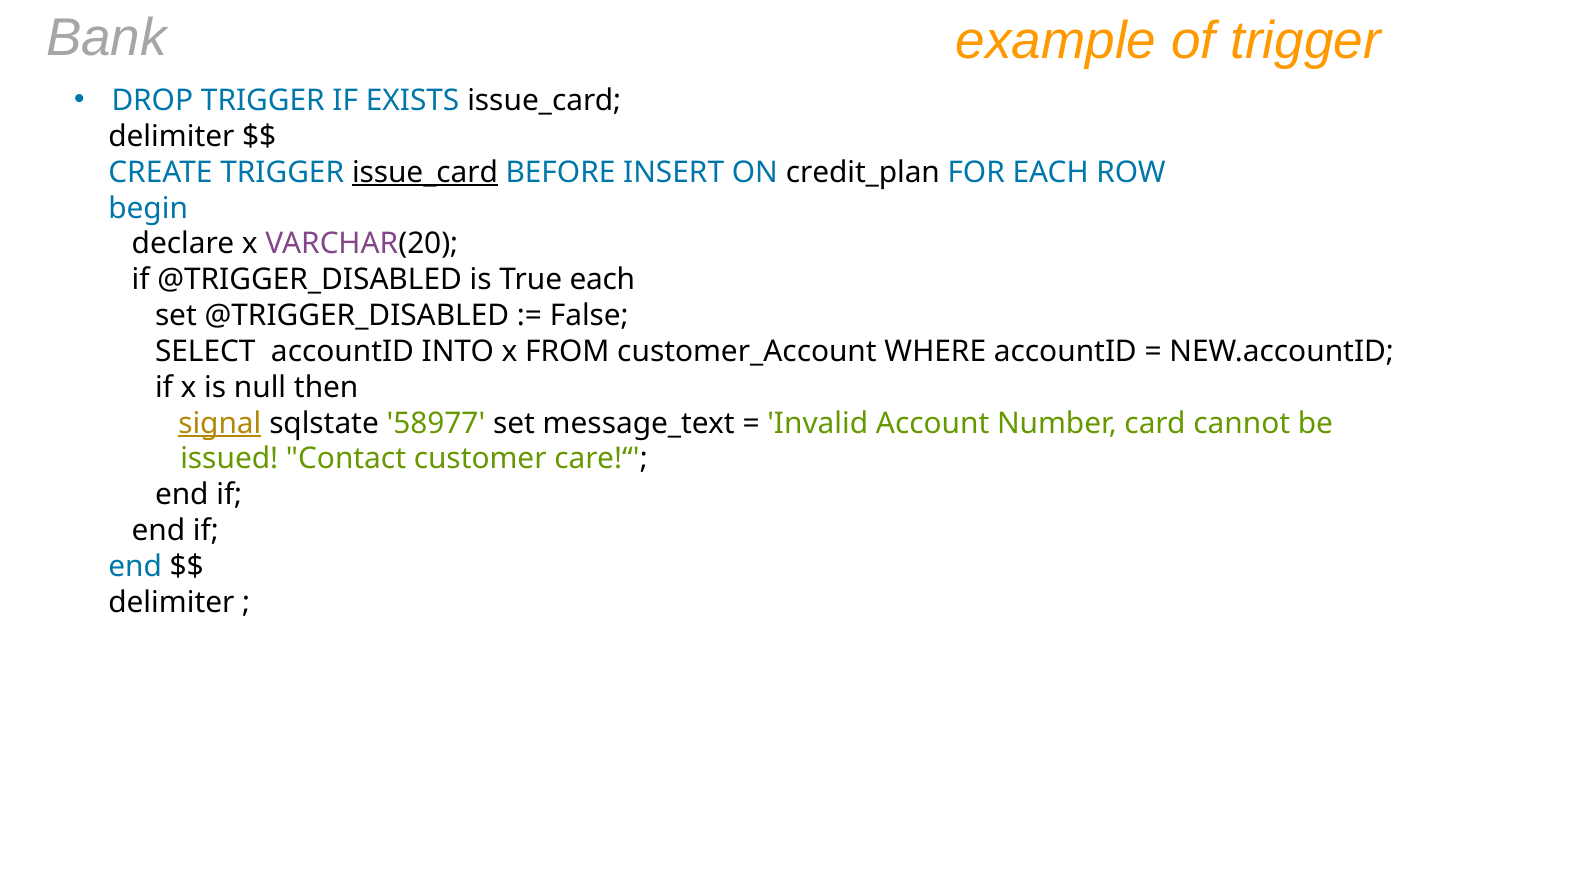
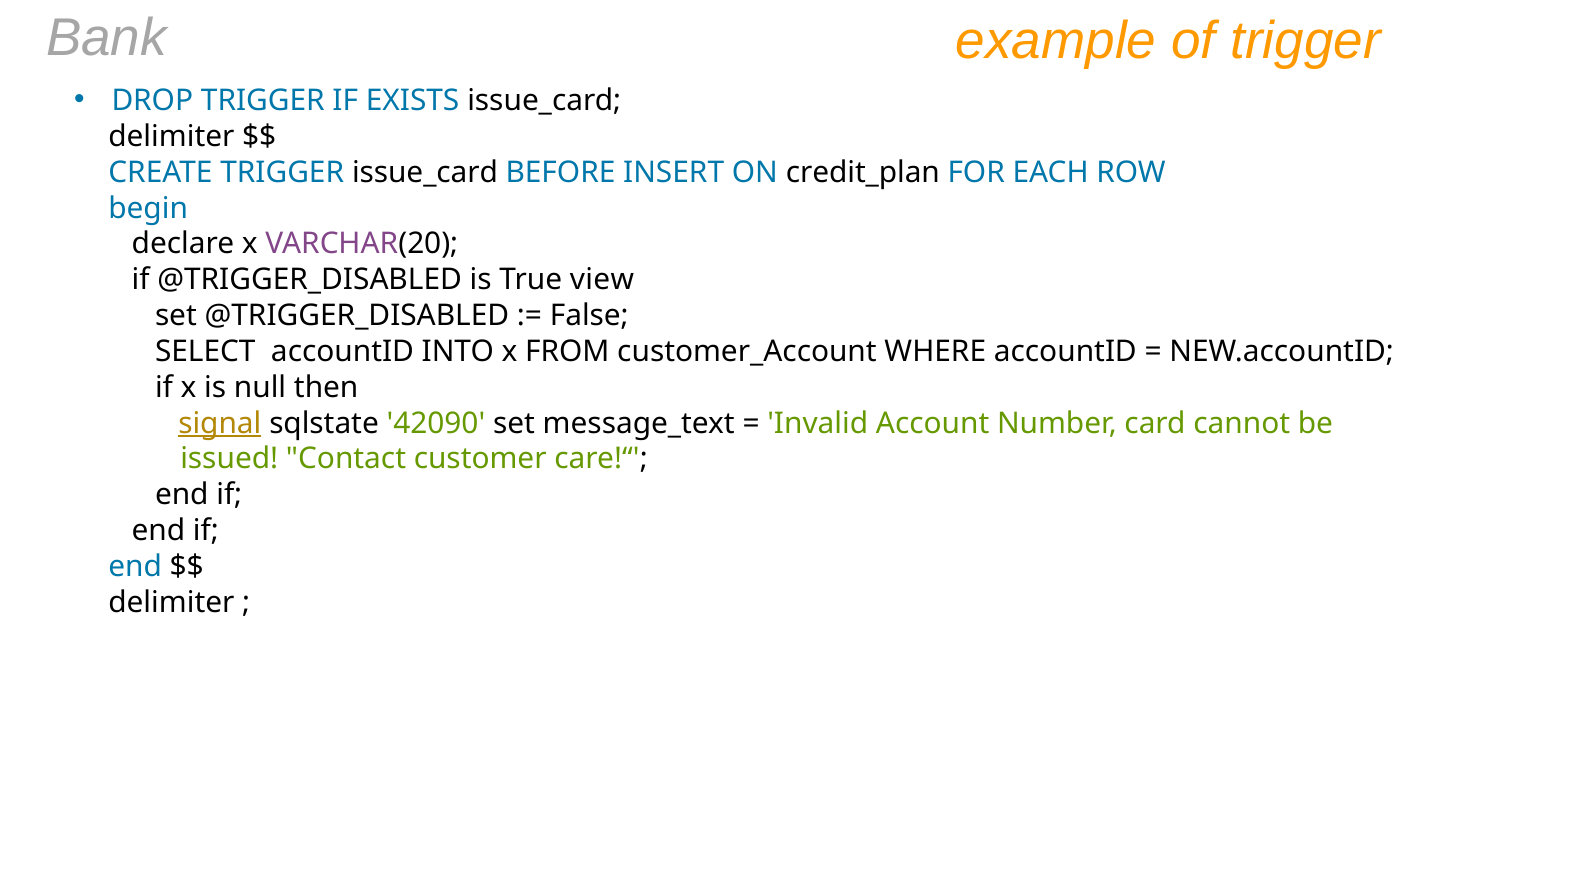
issue_card underline: present -> none (425, 172)
True each: each -> view (602, 280)
58977: 58977 -> 42090 (436, 423)
